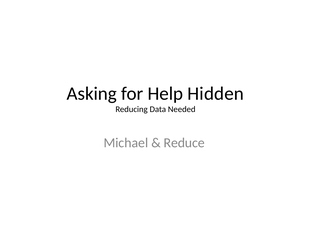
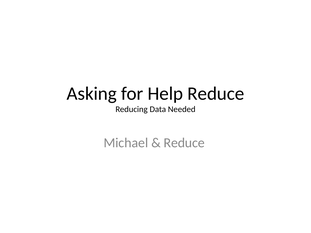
Help Hidden: Hidden -> Reduce (216, 94)
